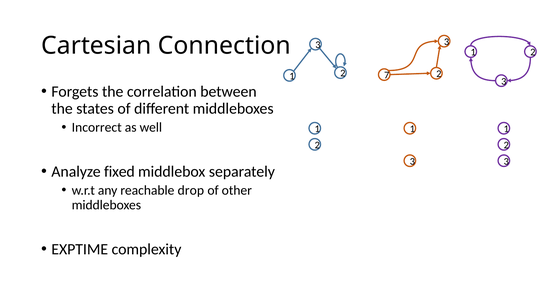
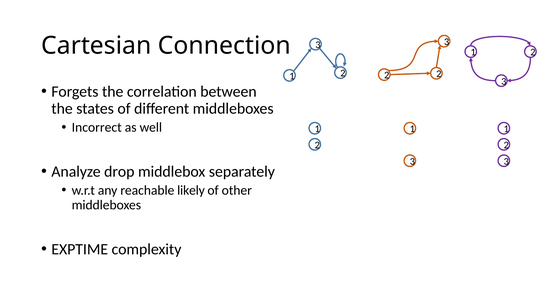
7: 7 -> 2 (387, 75)
fixed: fixed -> drop (119, 171)
drop: drop -> likely (191, 190)
